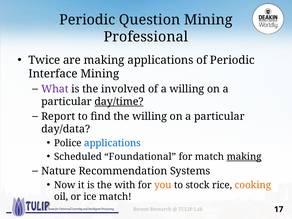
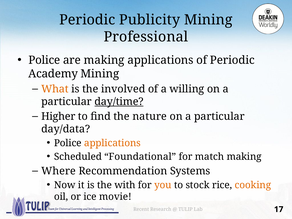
Question: Question -> Publicity (150, 20)
Twice: Twice -> Police (44, 60)
Interface: Interface -> Academy (53, 74)
What colour: purple -> orange (55, 89)
Report: Report -> Higher (58, 116)
the willing: willing -> nature (150, 116)
applications colour: blue -> orange (112, 143)
making underline: present -> none (244, 157)
Nature: Nature -> Where (59, 171)
ice match: match -> movie (115, 197)
